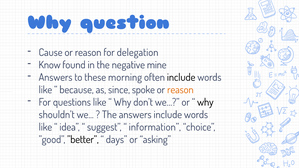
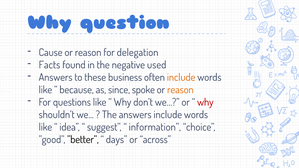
Know: Know -> Facts (49, 65)
mine: mine -> used (157, 65)
morning: morning -> business (125, 77)
include colour: black -> orange (181, 77)
why colour: black -> red (205, 102)
asking: asking -> across (155, 140)
